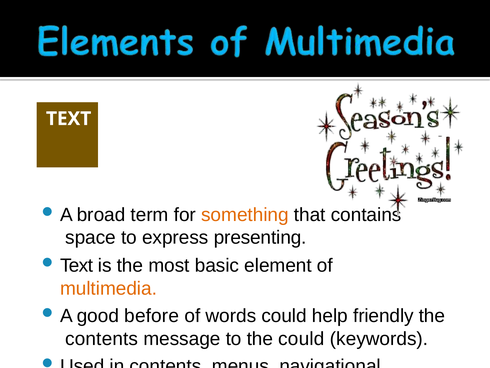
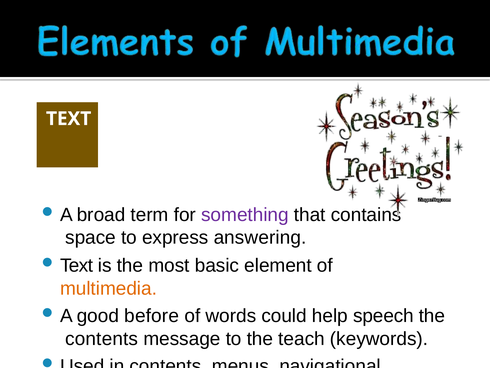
something colour: orange -> purple (245, 214)
presenting: presenting -> answering (260, 237)
friendly: friendly -> speech (383, 315)
the could: could -> teach (302, 338)
